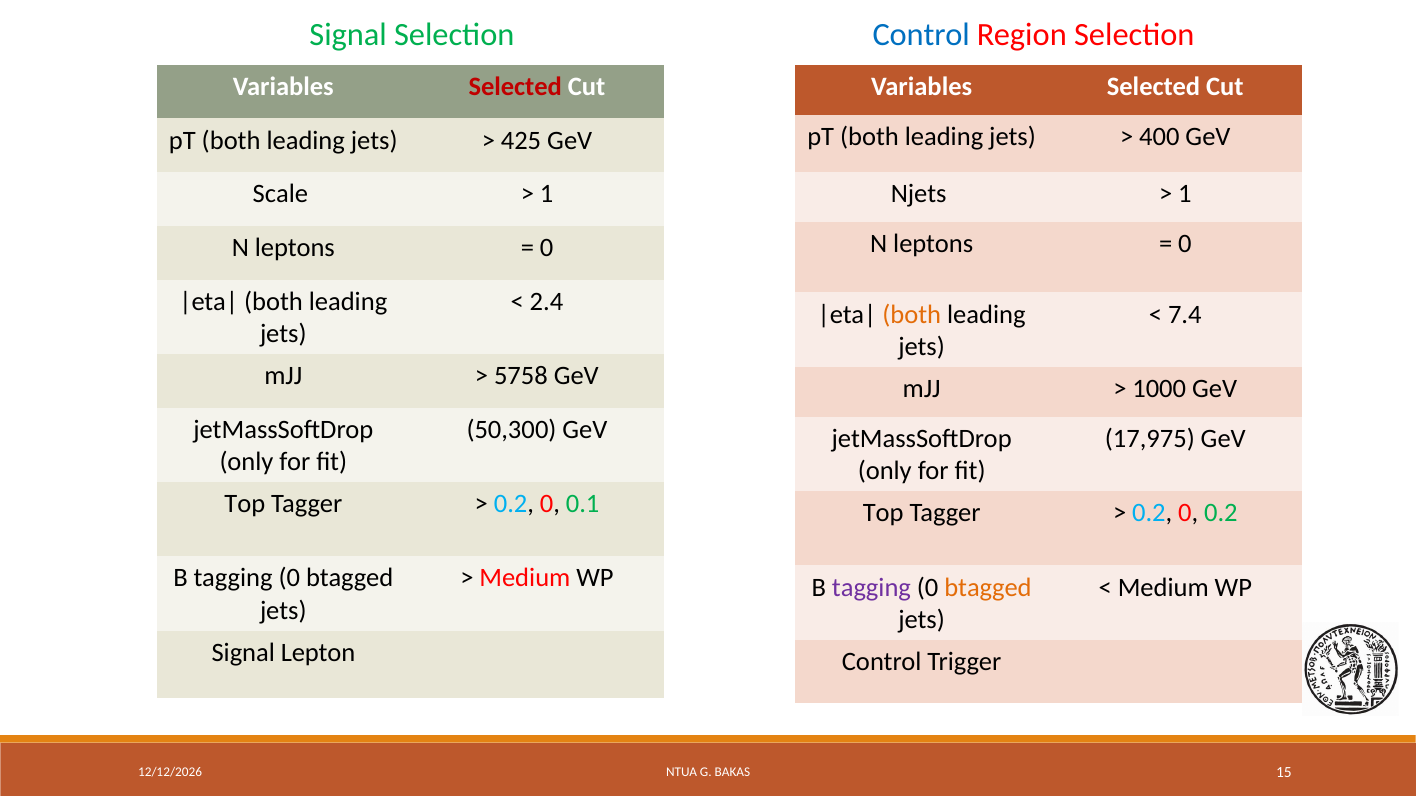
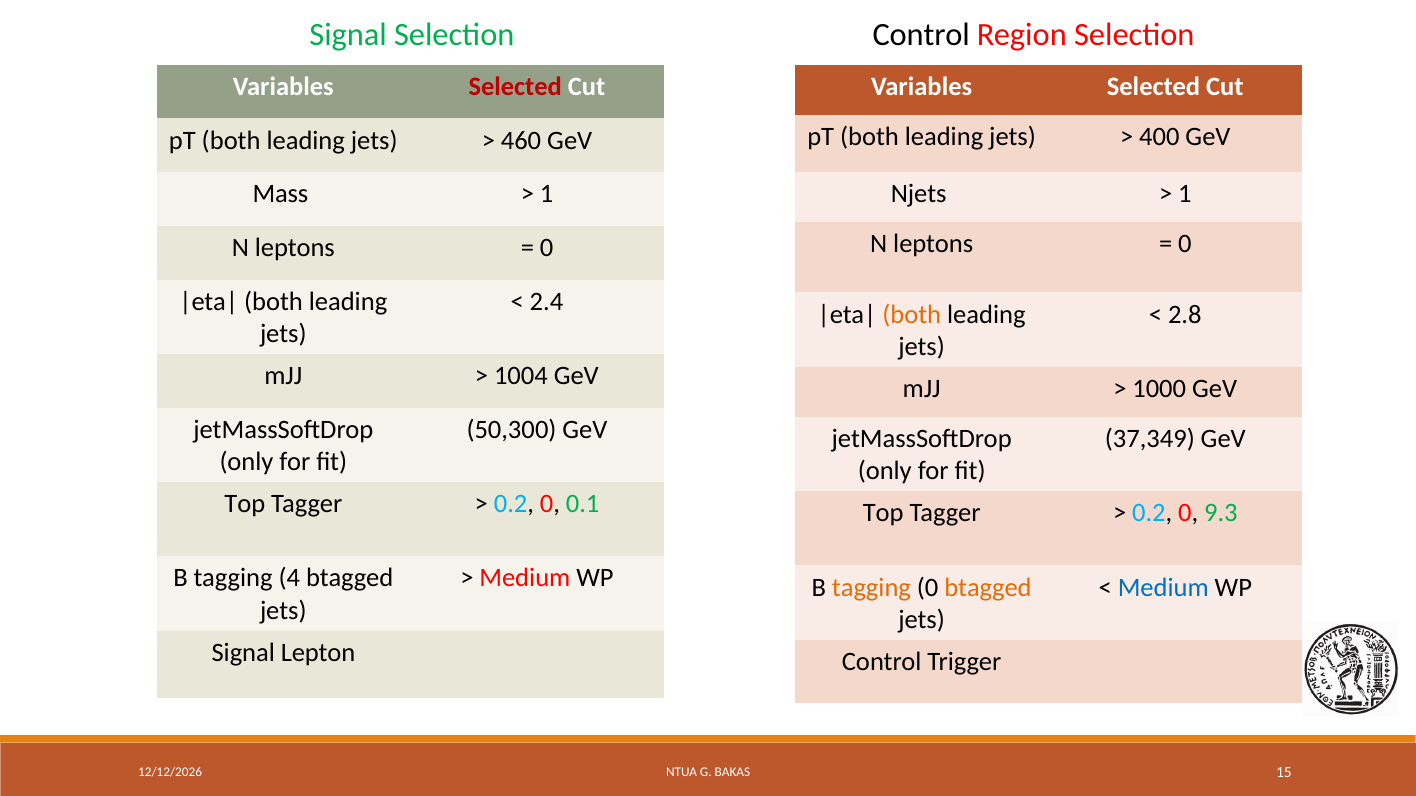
Control colour: blue -> black (921, 35)
425: 425 -> 460 (521, 140)
Scale: Scale -> Mass (280, 194)
7.4: 7.4 -> 2.8 (1185, 314)
5758: 5758 -> 1004 (521, 376)
17,975: 17,975 -> 37,349 (1150, 439)
0 0.2: 0.2 -> 9.3 (1221, 513)
0: 0 -> 4 (289, 578)
tagging colour: purple -> orange (871, 588)
Medium colour: black -> blue (1163, 588)
